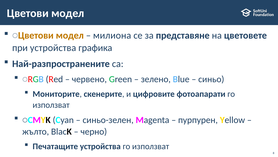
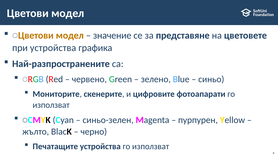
милиона: милиона -> значение (112, 35)
